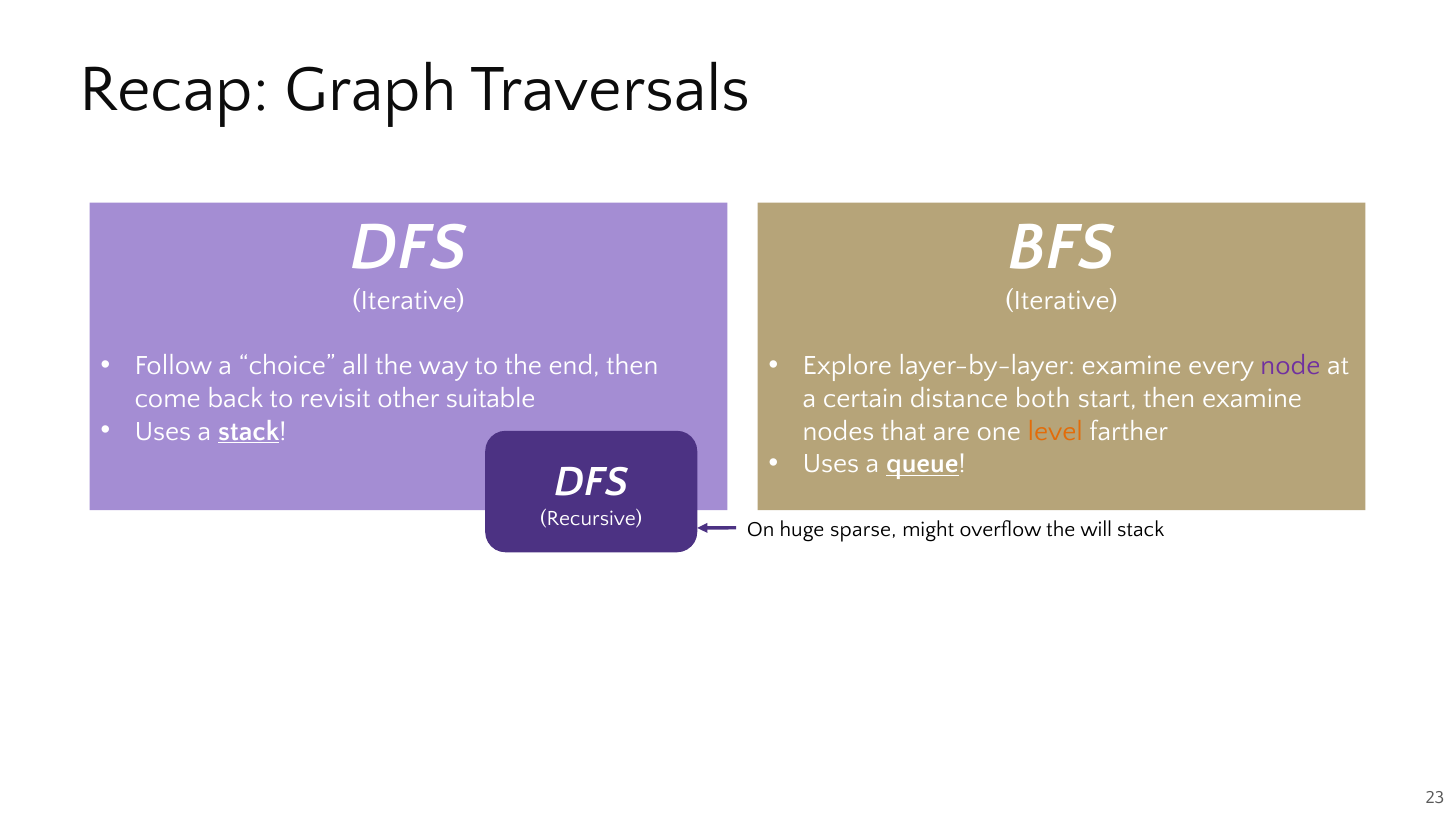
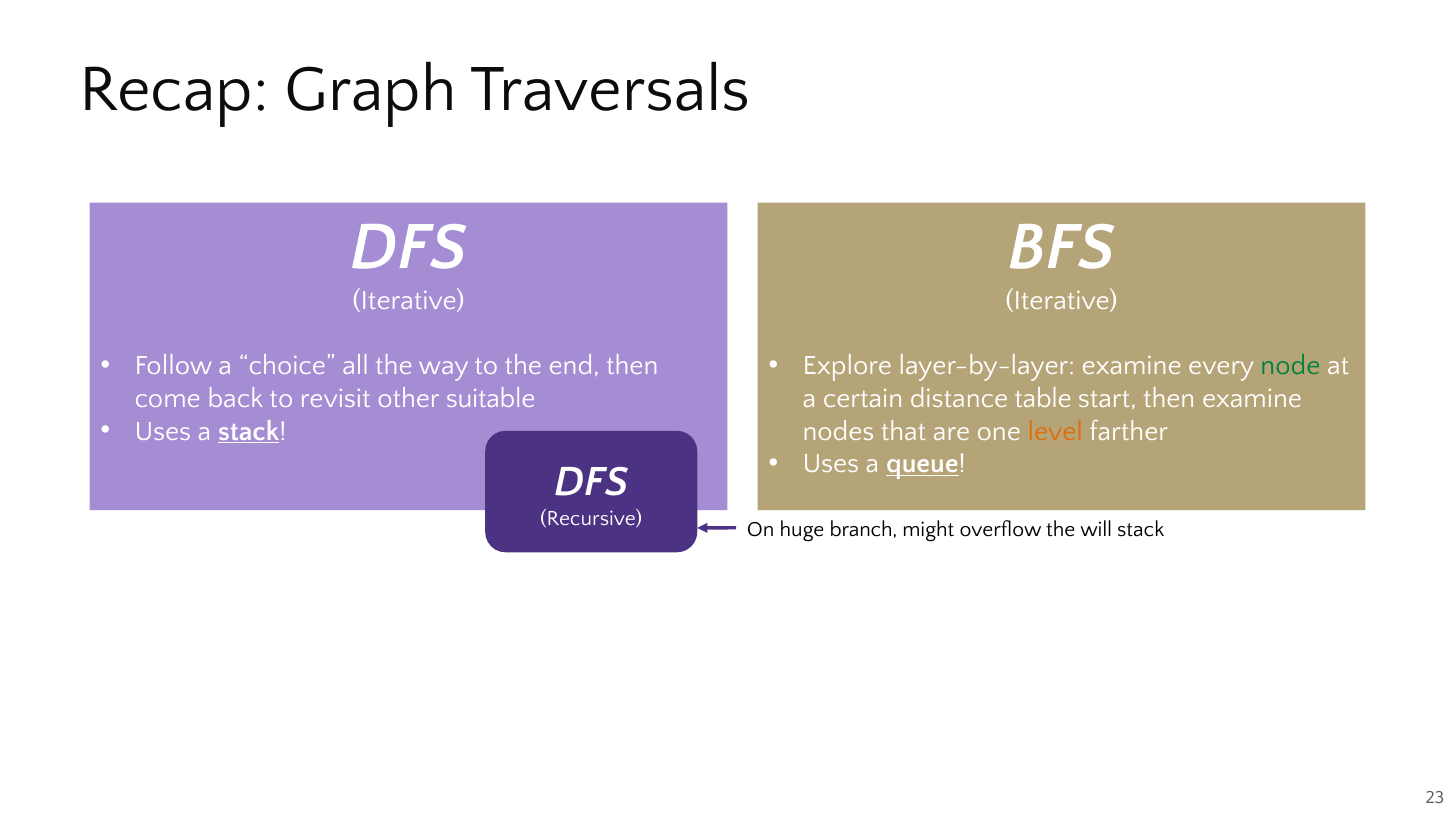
node colour: purple -> green (1290, 366)
both: both -> table (1043, 399)
sparse: sparse -> branch (864, 530)
